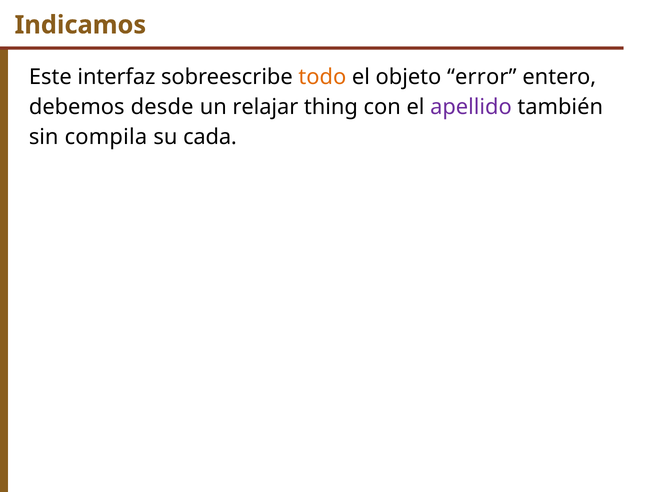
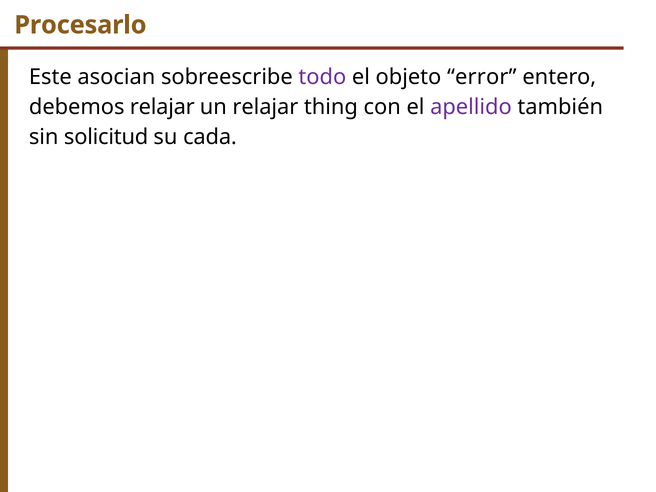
Indicamos: Indicamos -> Procesarlo (80, 25)
interfaz: interfaz -> asocian (116, 77)
todo colour: orange -> purple (322, 77)
debemos desde: desde -> relajar (162, 107)
compila: compila -> solicitud (106, 137)
